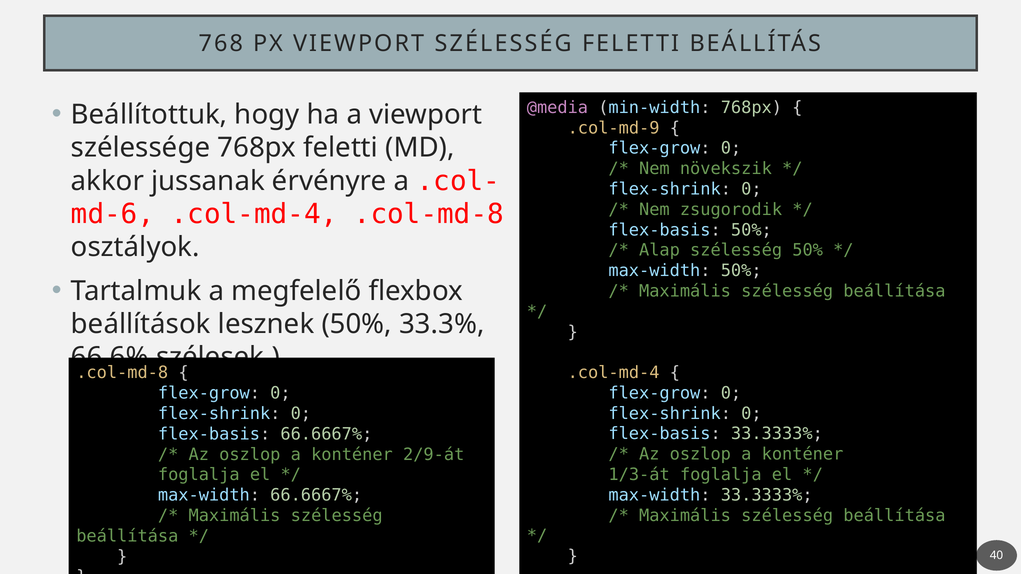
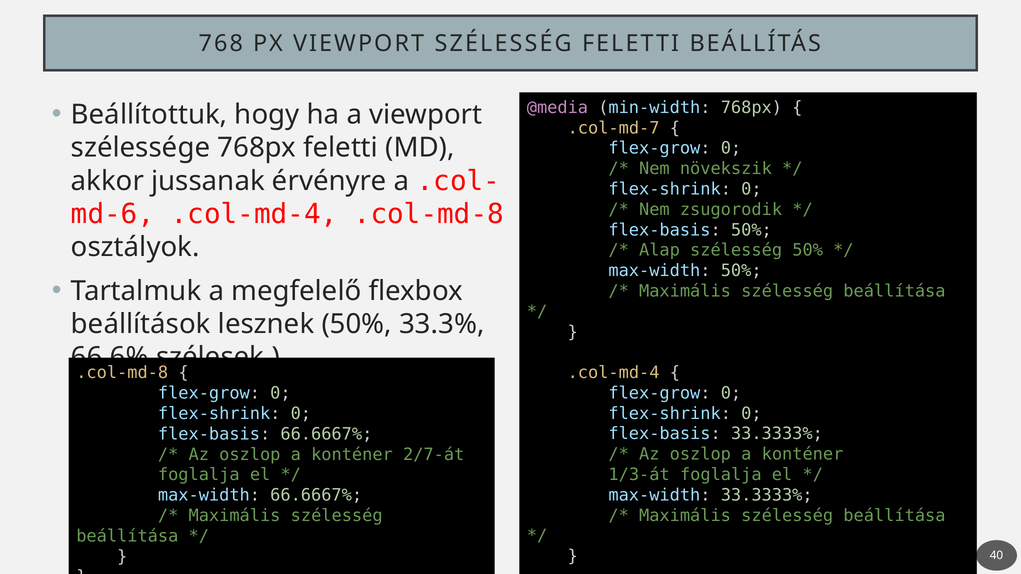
.col-md-9: .col-md-9 -> .col-md-7 (614, 128)
2/9-át: 2/9-át -> 2/7-át (434, 455)
